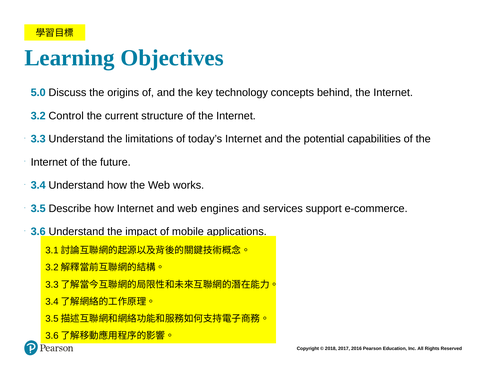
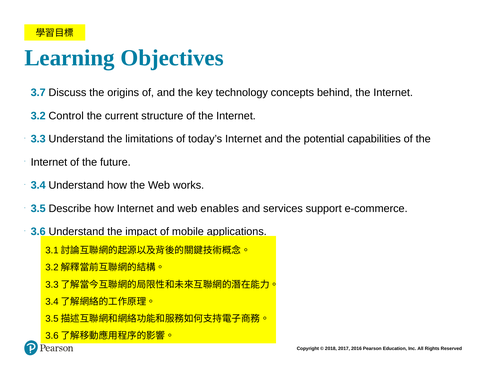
5.0: 5.0 -> 3.7 (38, 92)
engines: engines -> enables (220, 208)
